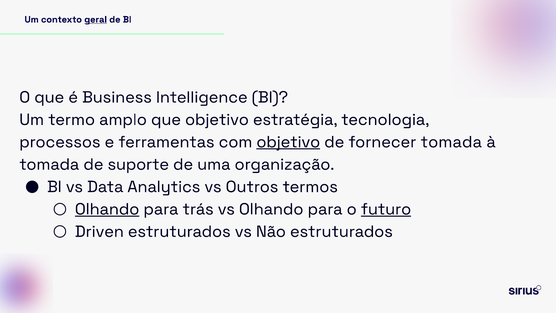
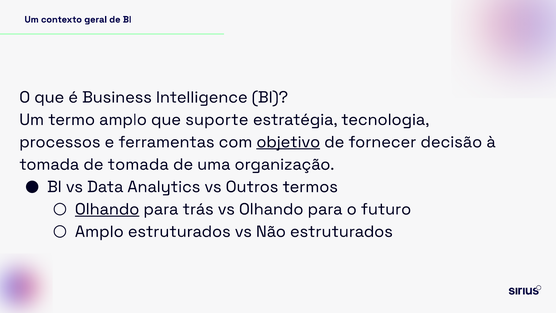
geral underline: present -> none (96, 19)
que objetivo: objetivo -> suporte (217, 119)
fornecer tomada: tomada -> decisão (451, 142)
de suporte: suporte -> tomada (138, 164)
futuro underline: present -> none (386, 209)
Driven: Driven -> Amplo (99, 231)
